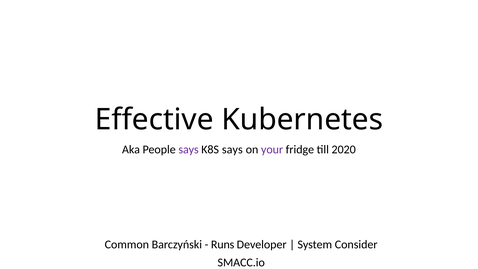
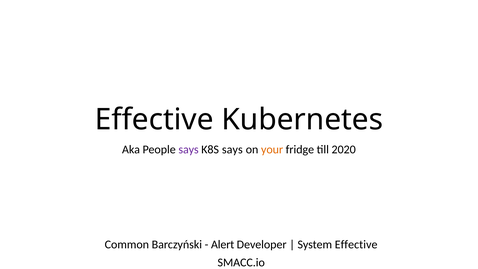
your colour: purple -> orange (272, 149)
Runs: Runs -> Alert (223, 245)
System Consider: Consider -> Effective (356, 245)
